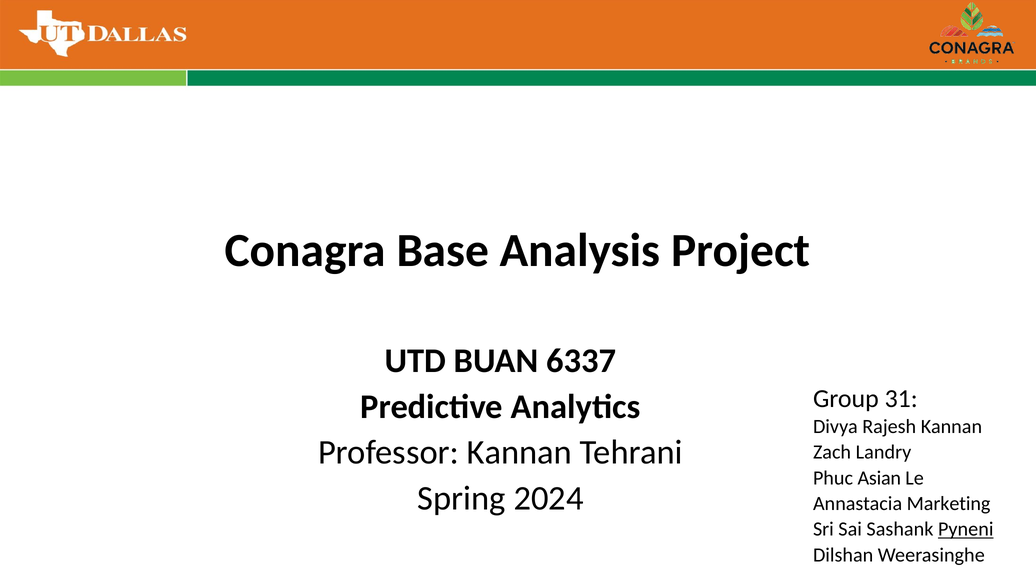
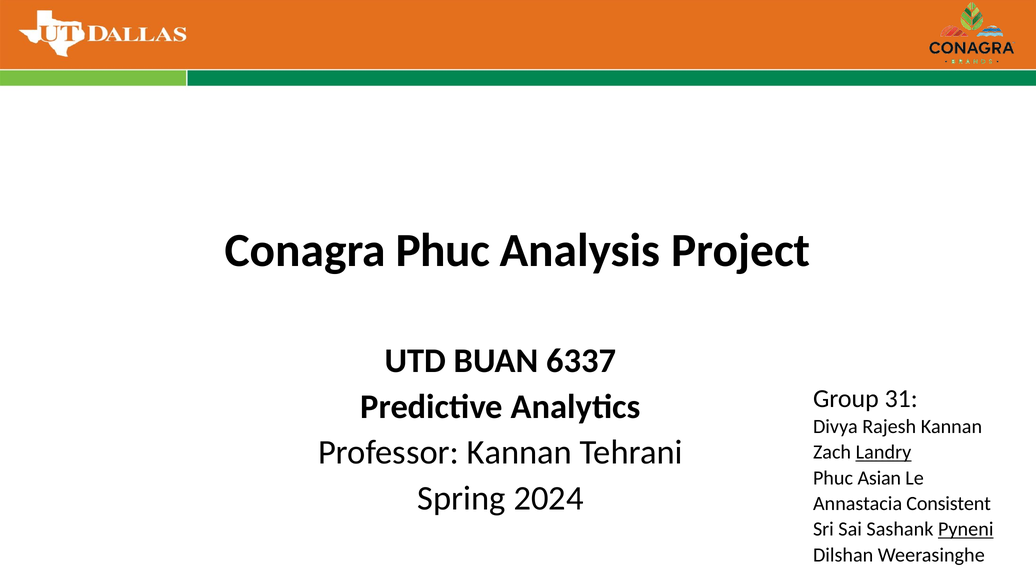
Conagra Base: Base -> Phuc (443, 251)
Landry underline: none -> present (883, 452)
Marketing: Marketing -> Consistent (949, 503)
